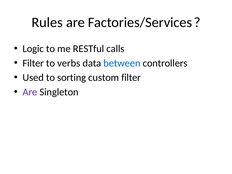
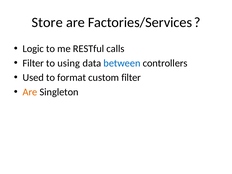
Rules: Rules -> Store (47, 22)
verbs: verbs -> using (69, 63)
sorting: sorting -> format (72, 78)
Are colour: purple -> orange (30, 92)
